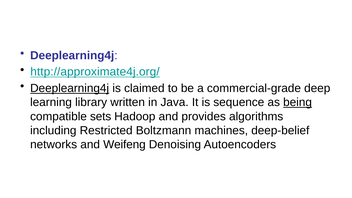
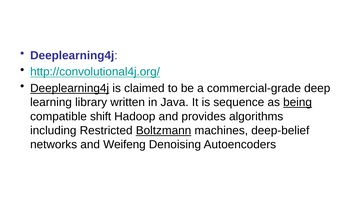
http://approximate4j.org/: http://approximate4j.org/ -> http://convolutional4j.org/ (95, 72)
sets: sets -> shift (101, 116)
Boltzmann underline: none -> present (164, 130)
